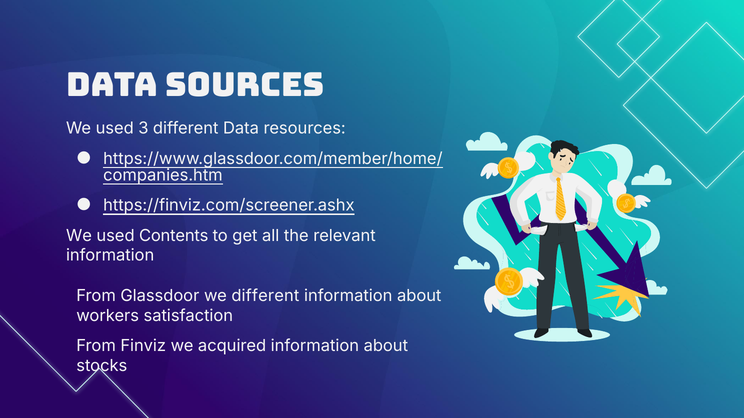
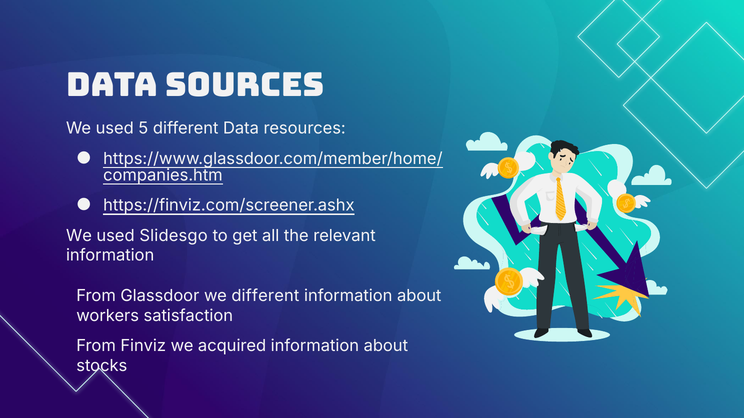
3: 3 -> 5 (143, 129)
Contents: Contents -> Slidesgo (174, 236)
